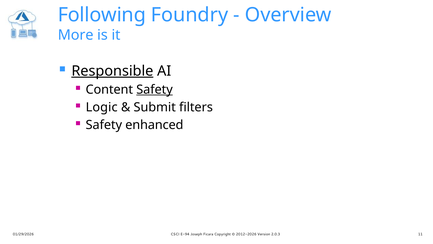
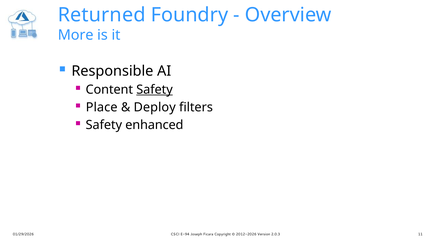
Following: Following -> Returned (102, 15)
Responsible underline: present -> none (112, 71)
Logic: Logic -> Place (102, 107)
Submit: Submit -> Deploy (155, 107)
